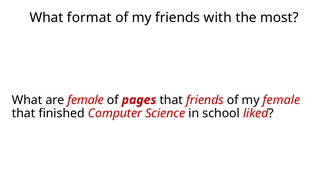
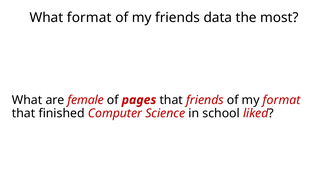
with: with -> data (218, 18)
my female: female -> format (282, 100)
